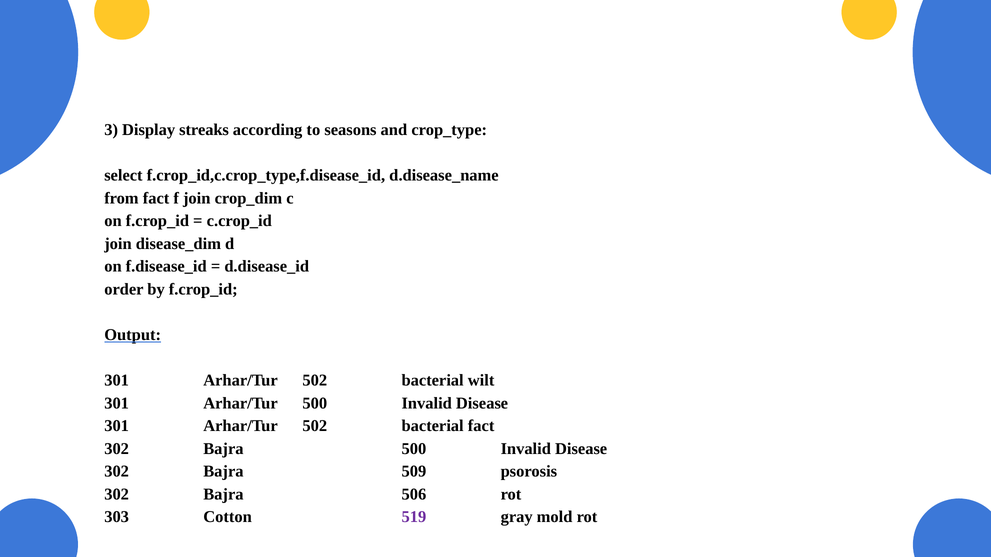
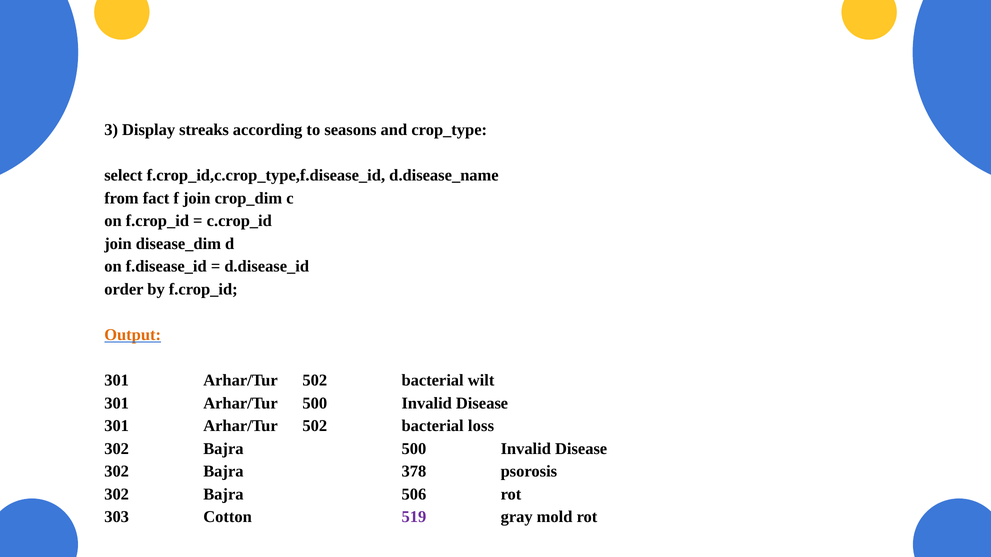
Output colour: black -> orange (133, 335)
bacterial fact: fact -> loss (481, 426)
509: 509 -> 378 (414, 472)
